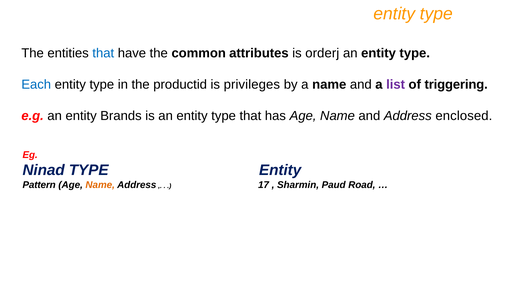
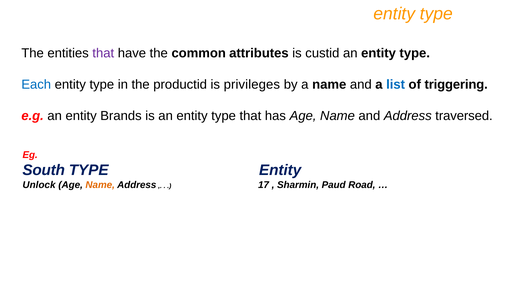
that colour: blue -> purple (103, 53)
orderj: orderj -> custid (322, 53)
list colour: purple -> blue (396, 84)
enclosed: enclosed -> traversed (464, 116)
Ninad: Ninad -> South (44, 170)
Pattern: Pattern -> Unlock (39, 185)
